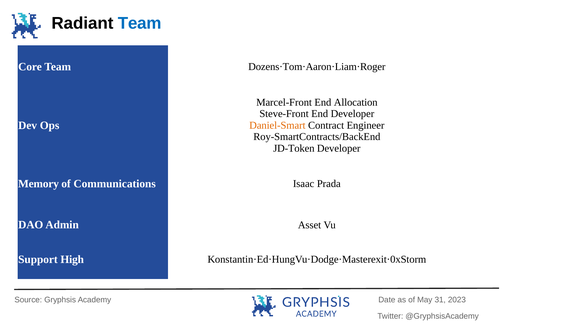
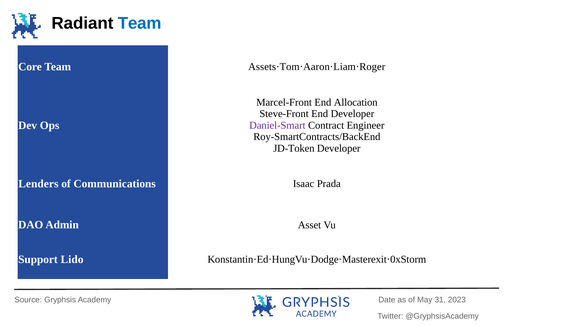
Dozens·Tom·Aaron·Liam·Roger: Dozens·Tom·Aaron·Liam·Roger -> Assets·Tom·Aaron·Liam·Roger (317, 67)
Daniel-Smart colour: orange -> purple (277, 125)
Memory: Memory -> Lenders (38, 184)
High: High -> Lido (72, 260)
